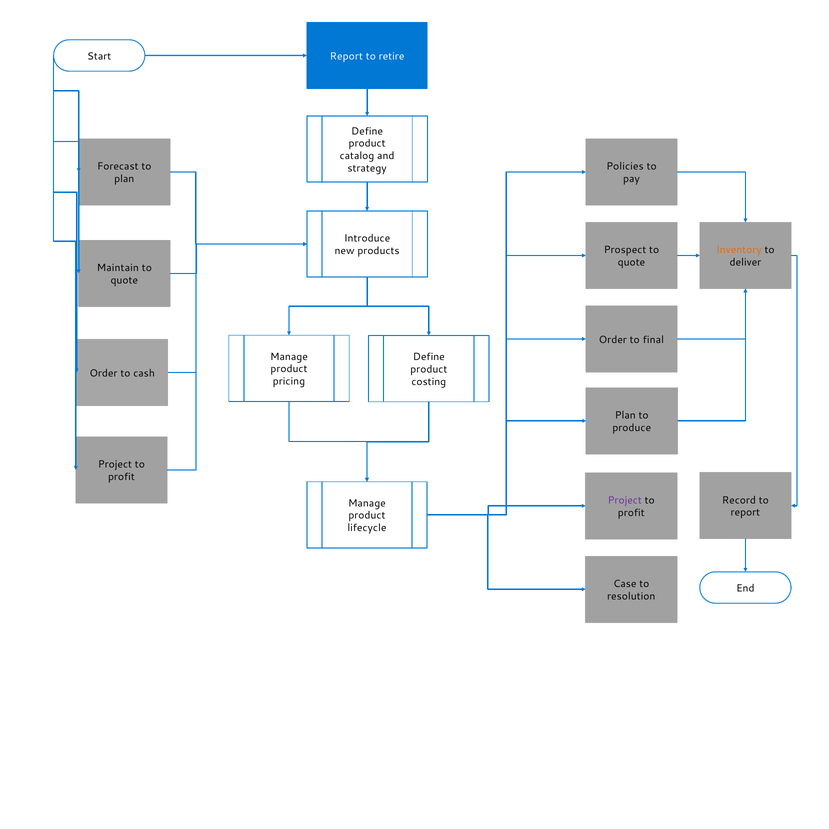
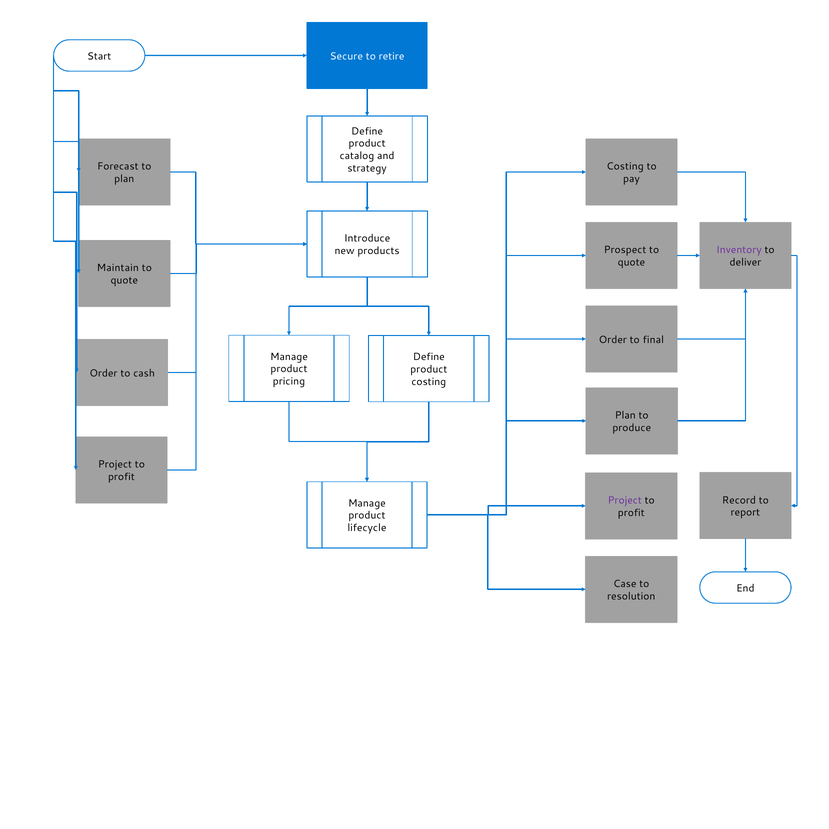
Report: Report -> Secure (346, 56)
Policies: Policies -> Costing (625, 167)
Inventory colour: orange -> purple (739, 250)
